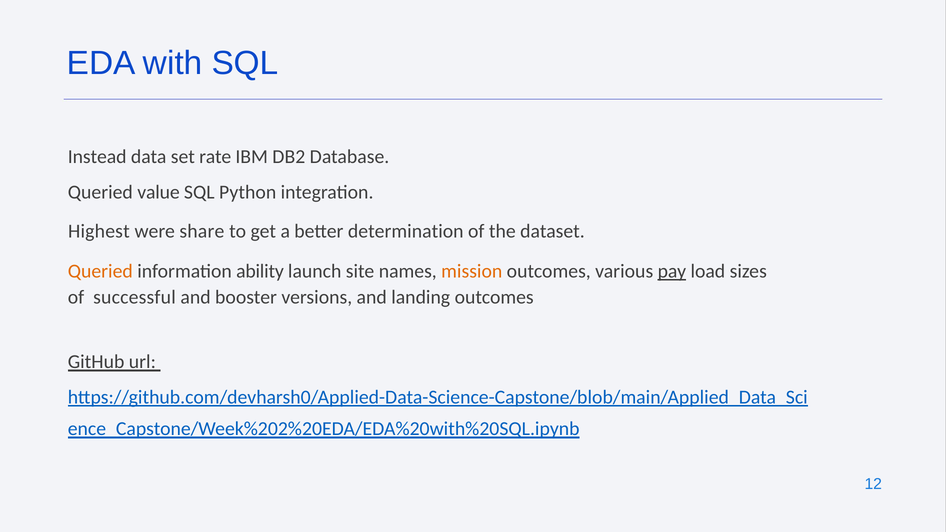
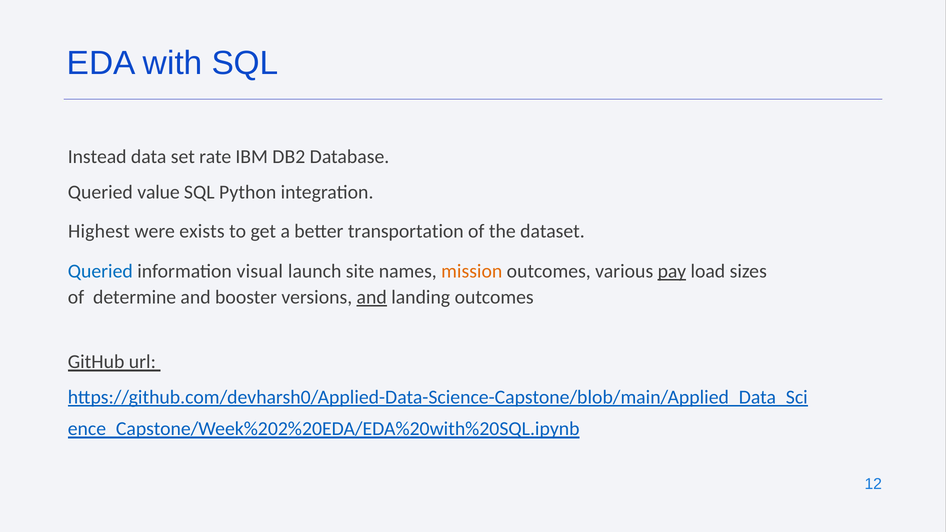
share: share -> exists (202, 231)
determination: determination -> transportation (406, 231)
Queried colour: orange -> blue (100, 271)
ability: ability -> visual (260, 271)
successful: successful -> determine (135, 297)
and underline: none -> present (372, 297)
